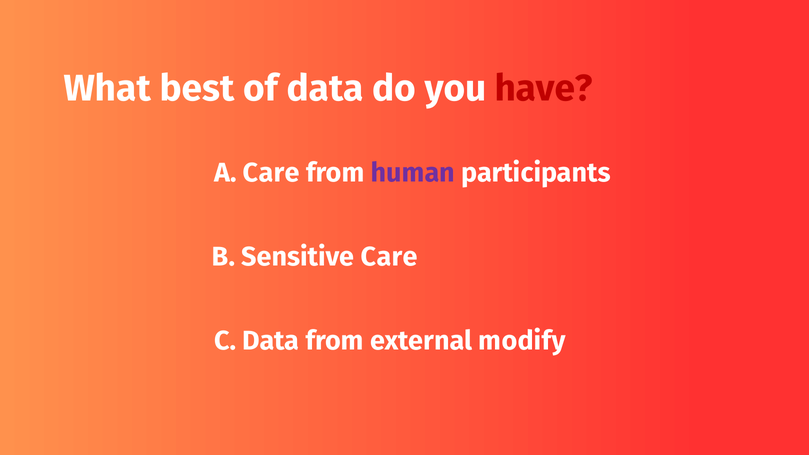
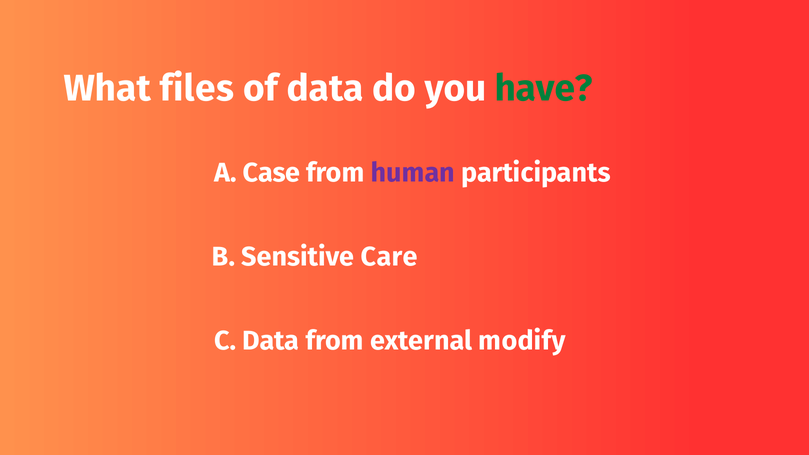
best: best -> files (197, 89)
have colour: red -> green (544, 89)
A Care: Care -> Case (272, 173)
